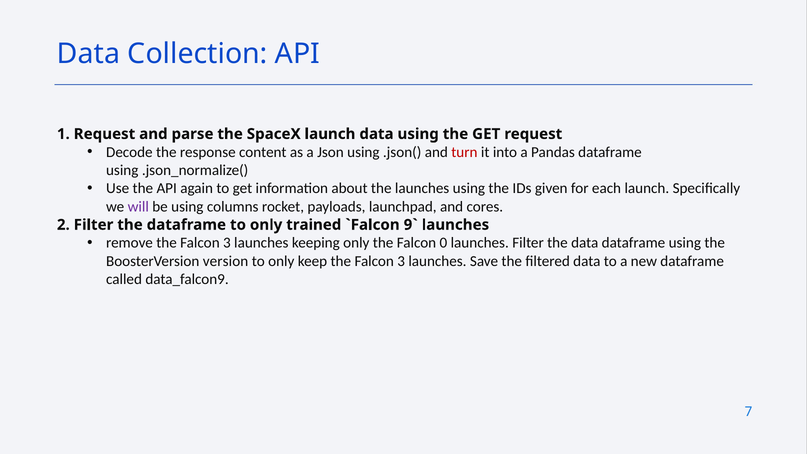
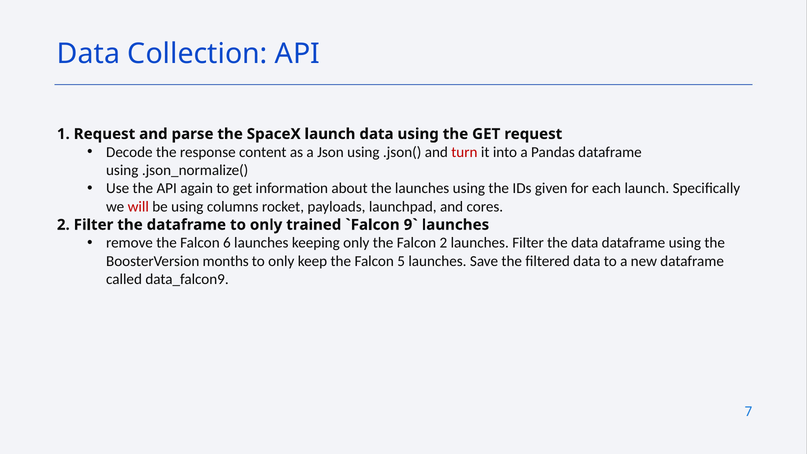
will colour: purple -> red (138, 207)
remove the Falcon 3: 3 -> 6 (227, 243)
Falcon 0: 0 -> 2 (443, 243)
version: version -> months (226, 261)
keep the Falcon 3: 3 -> 5 (401, 261)
